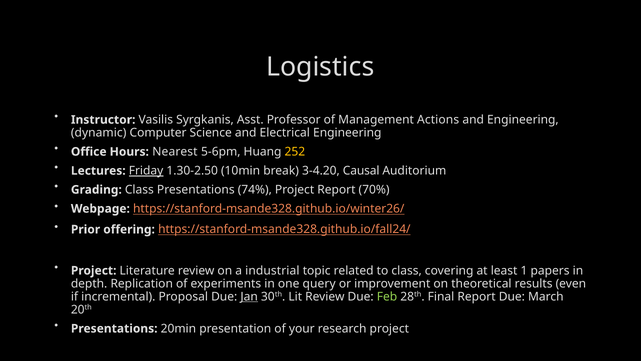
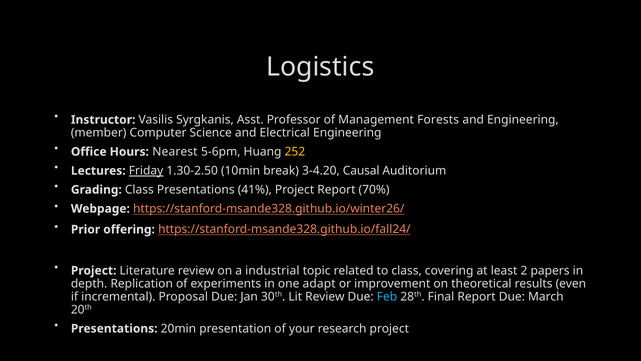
Actions: Actions -> Forests (438, 120)
dynamic: dynamic -> member (99, 133)
74%: 74% -> 41% (255, 190)
1: 1 -> 2 (524, 270)
query: query -> adapt (319, 283)
Jan underline: present -> none (249, 296)
Feb colour: light green -> light blue (387, 296)
